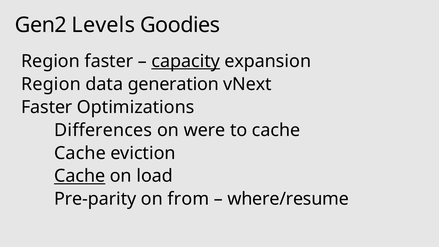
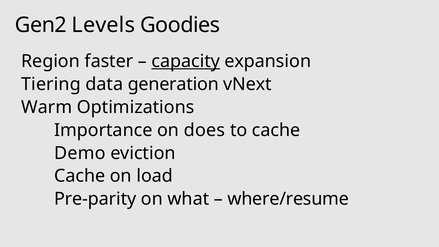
Region: Region -> Tiering (51, 84)
Faster: Faster -> Warm (47, 107)
Differences: Differences -> Importance (103, 130)
were: were -> does (204, 130)
Cache: Cache -> Demo (80, 153)
Cache underline: present -> none (80, 176)
from: from -> what (188, 199)
